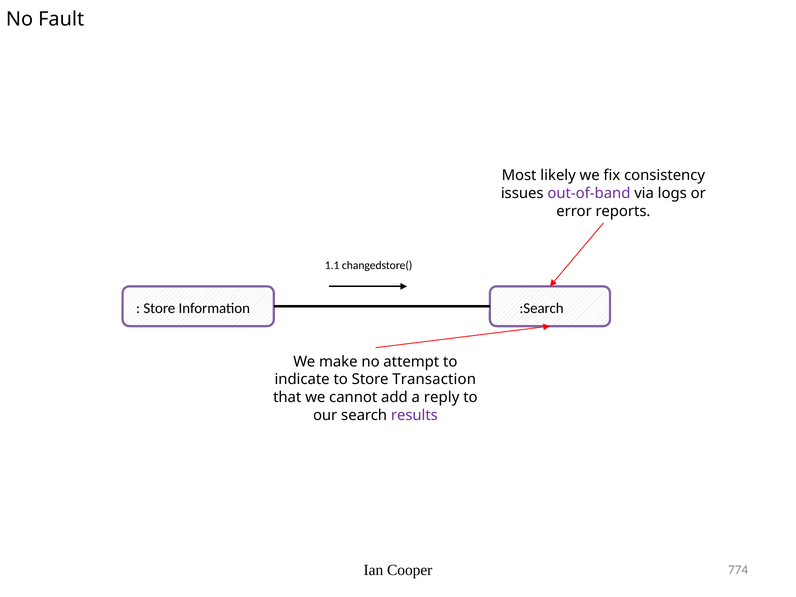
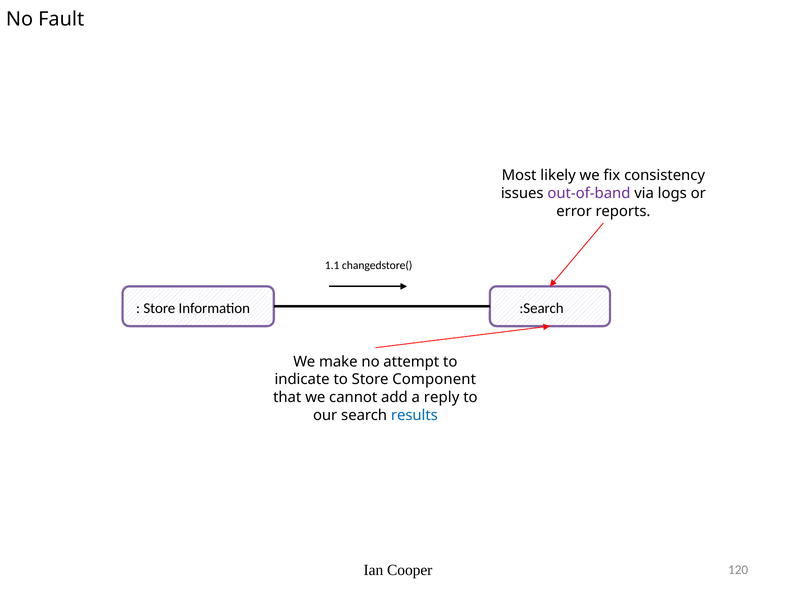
Transaction: Transaction -> Component (434, 379)
results colour: purple -> blue (414, 415)
774: 774 -> 120 (738, 570)
